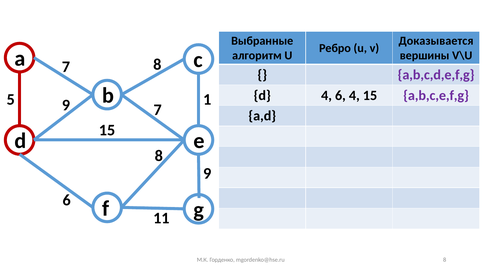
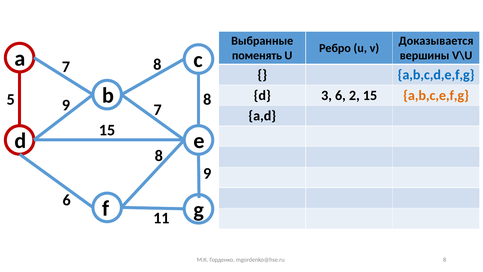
алгоритм: алгоритм -> поменять (257, 56)
a,b,c,d,e,f,g colour: purple -> blue (436, 75)
d 4: 4 -> 3 (327, 95)
6 4: 4 -> 2 (354, 95)
a,b,c,e,f,g colour: purple -> orange (436, 95)
5 1: 1 -> 8 (207, 99)
